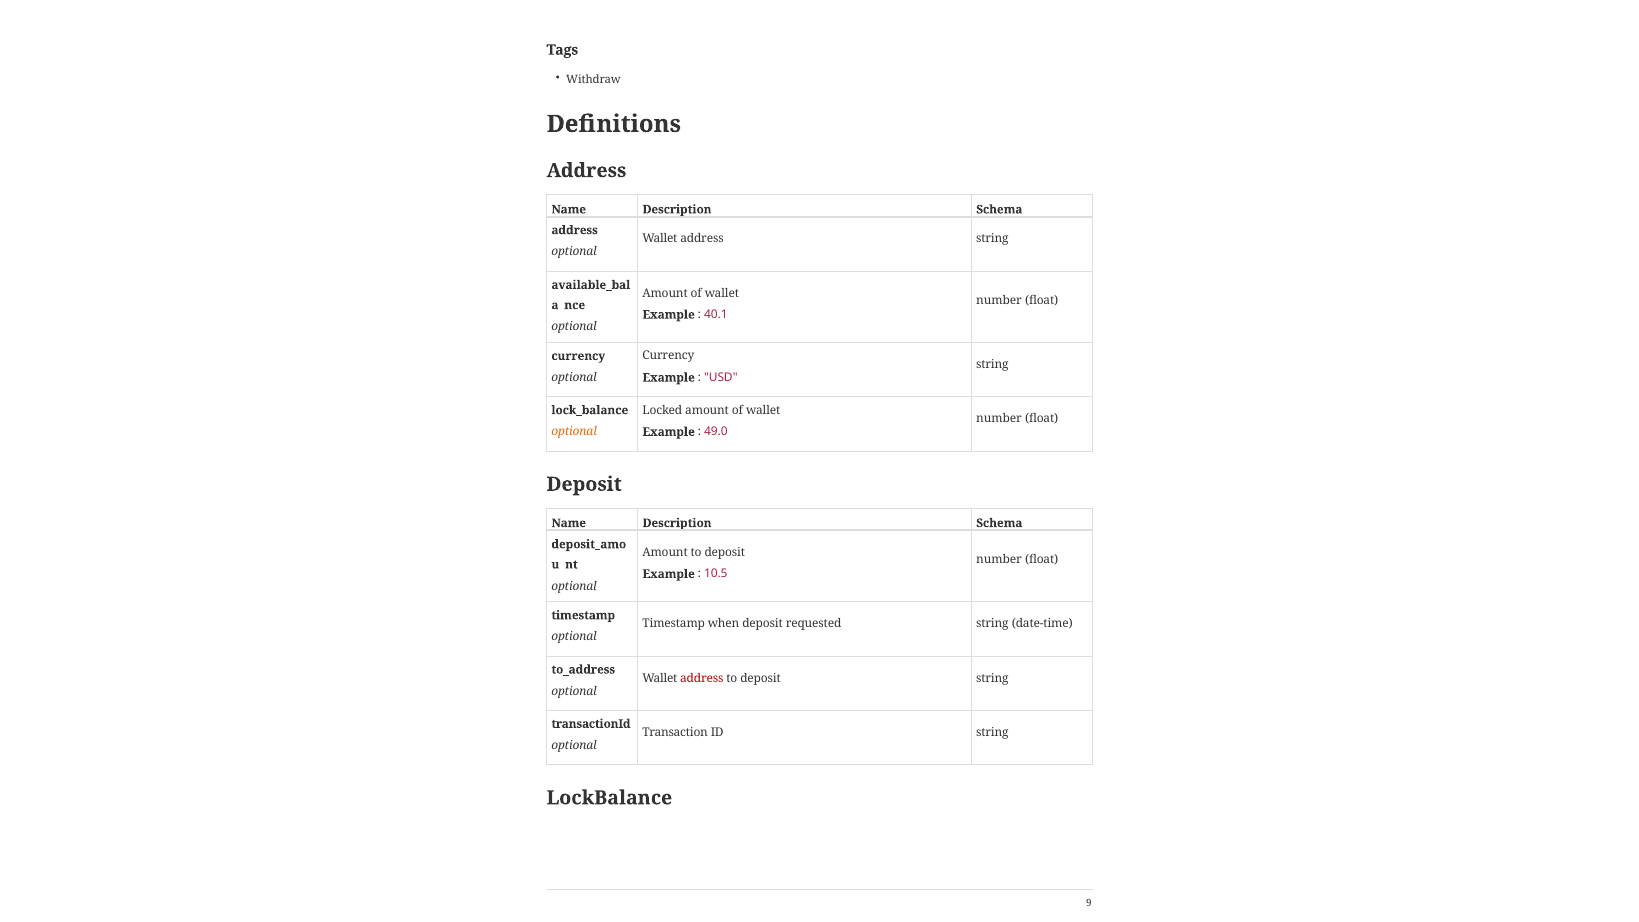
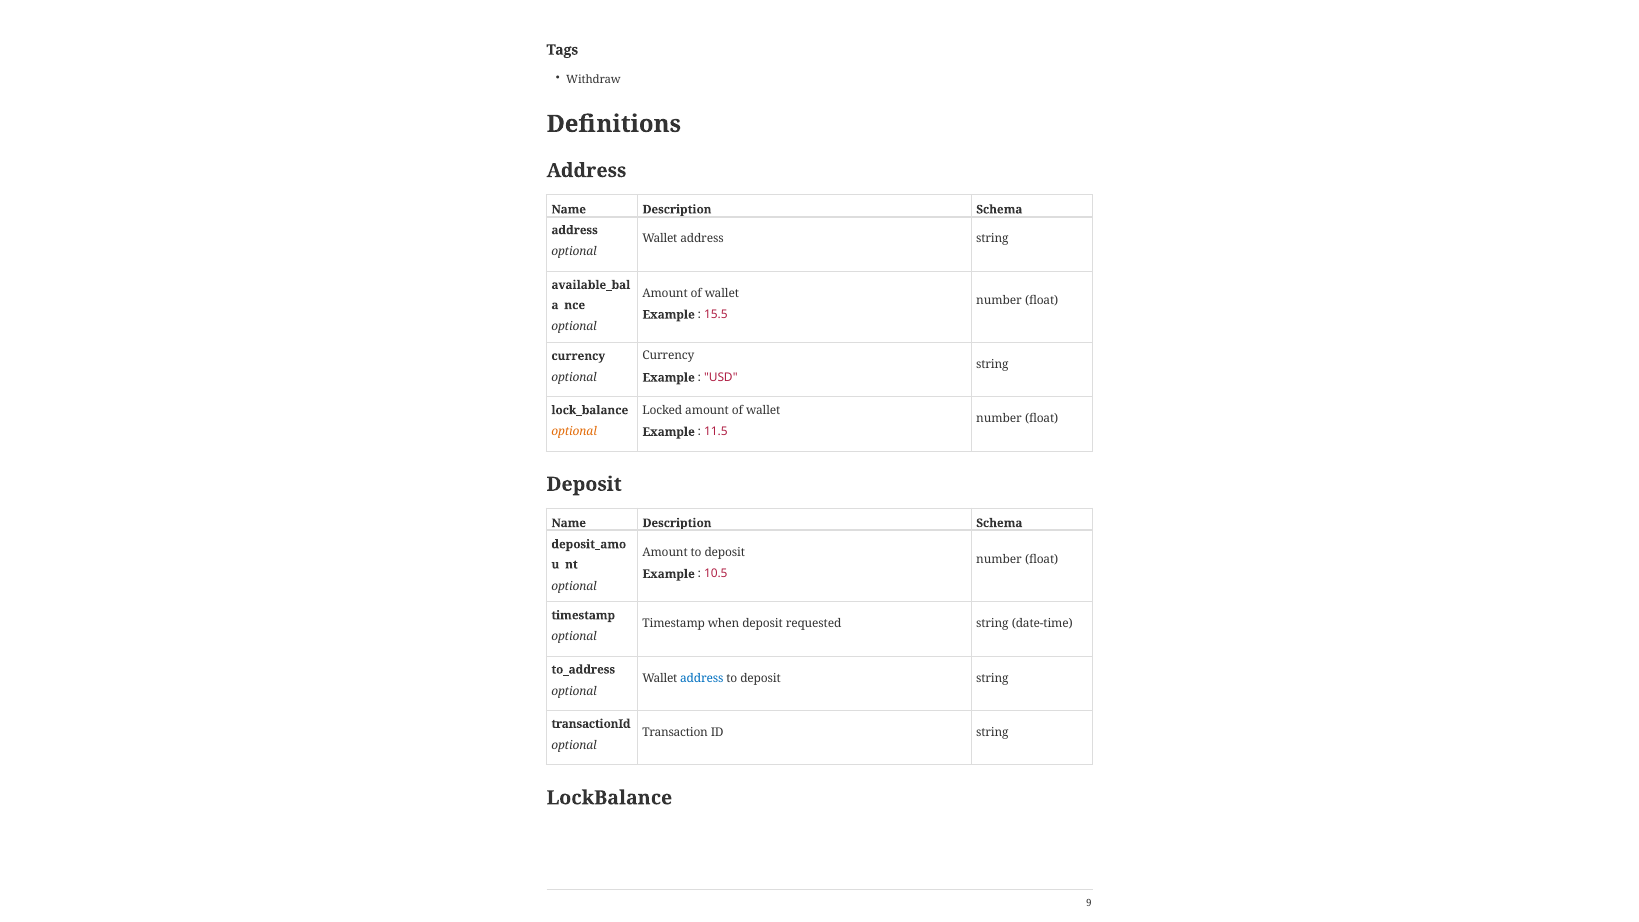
40.1: 40.1 -> 15.5 (716, 315)
49.0: 49.0 -> 11.5 (716, 432)
address colour: red -> blue (702, 678)
